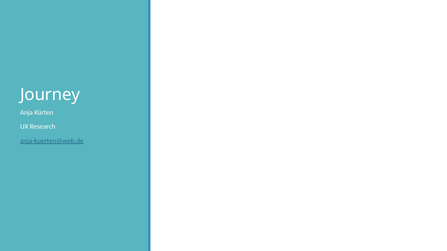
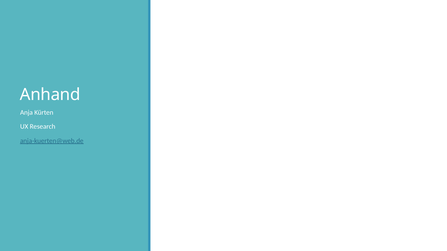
Journey: Journey -> Anhand (50, 95)
